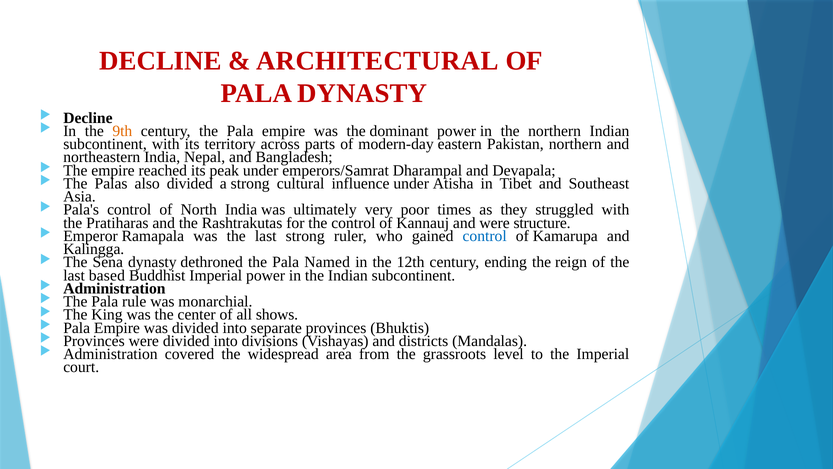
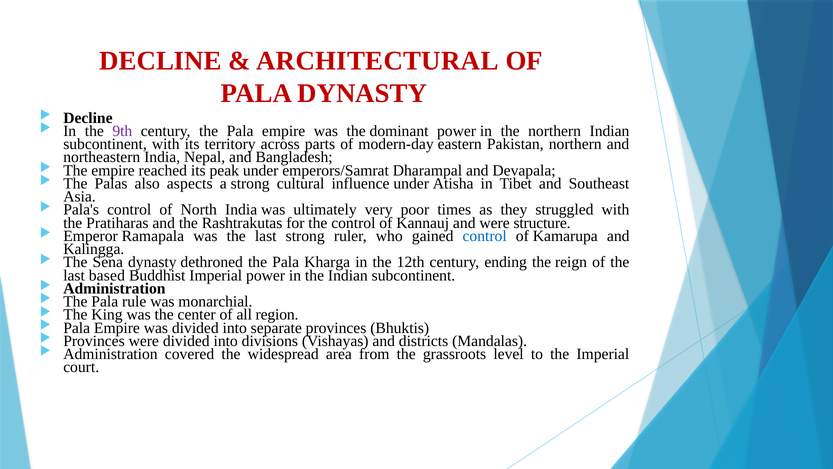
9th colour: orange -> purple (122, 131)
also divided: divided -> aspects (190, 183)
Named: Named -> Kharga (327, 262)
shows: shows -> region (277, 314)
